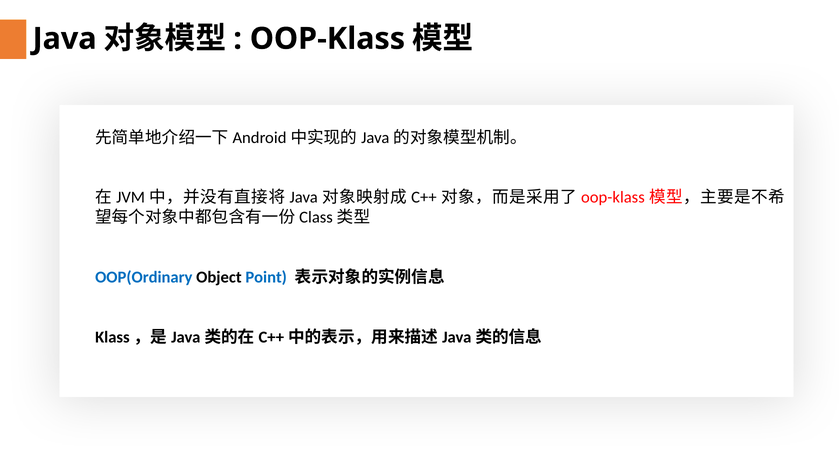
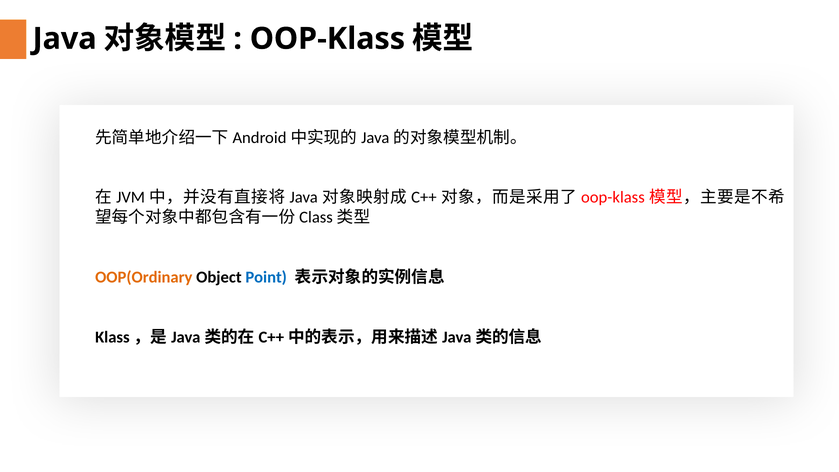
OOP(Ordinary colour: blue -> orange (144, 277)
